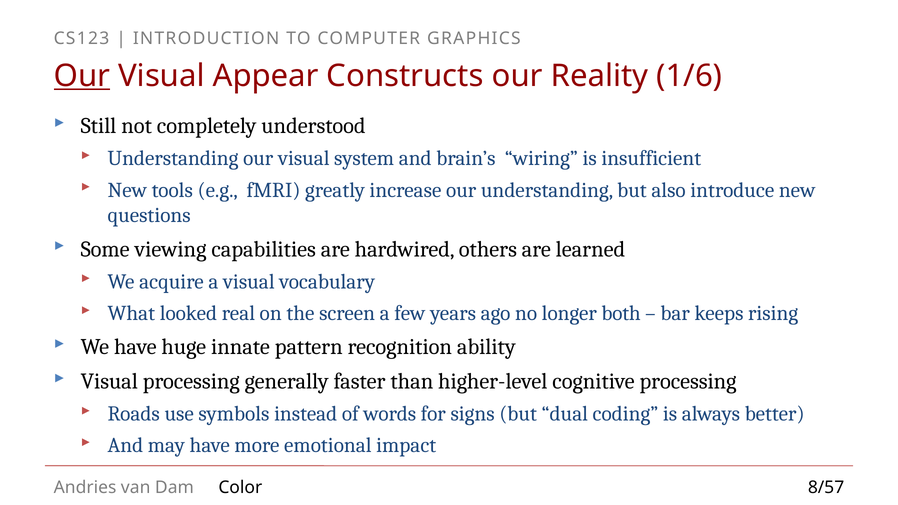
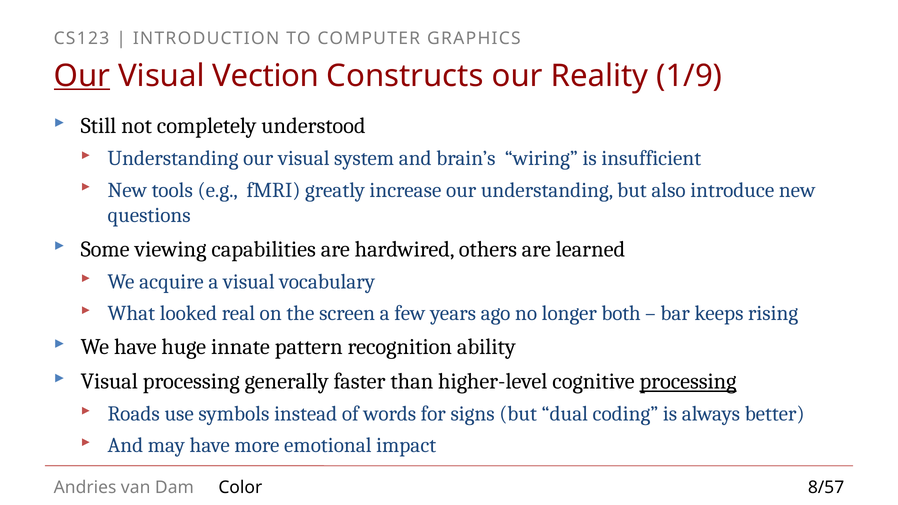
Appear: Appear -> Vection (266, 76)
1/6: 1/6 -> 1/9 (689, 76)
processing underline: none -> present (688, 382)
